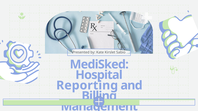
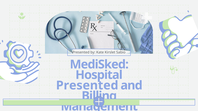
Reporting: Reporting -> Presented (87, 86)
